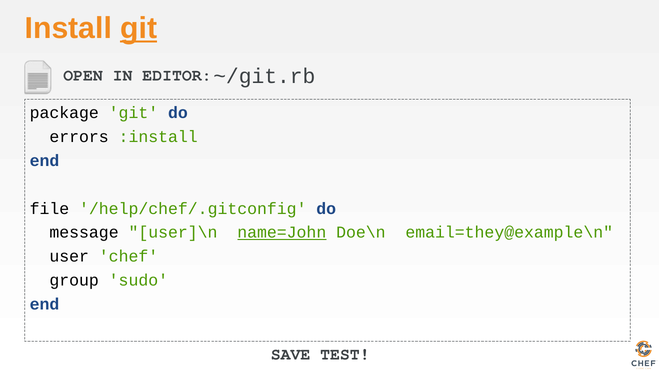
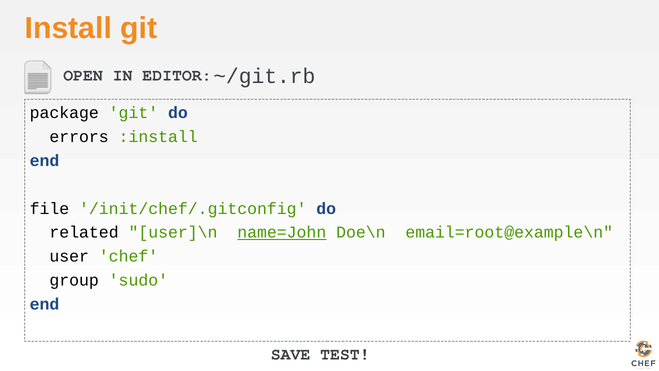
git underline: present -> none (139, 28)
/help/chef/.gitconfig: /help/chef/.gitconfig -> /init/chef/.gitconfig (193, 208)
message: message -> related (84, 232)
email=they@example\n: email=they@example\n -> email=root@example\n (509, 232)
